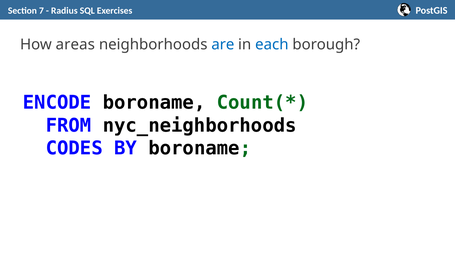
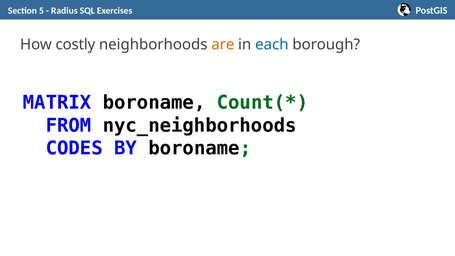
7: 7 -> 5 (41, 11)
areas: areas -> costly (75, 44)
are colour: blue -> orange (223, 44)
ENCODE: ENCODE -> MATRIX (57, 103)
